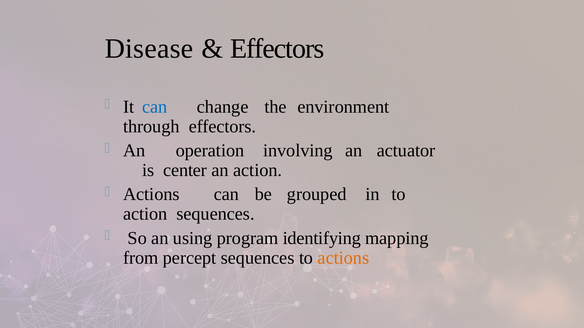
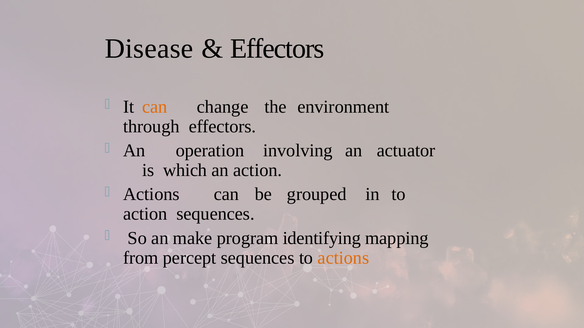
can colour: blue -> orange (155, 107)
center: center -> which (185, 170)
using: using -> make (193, 238)
